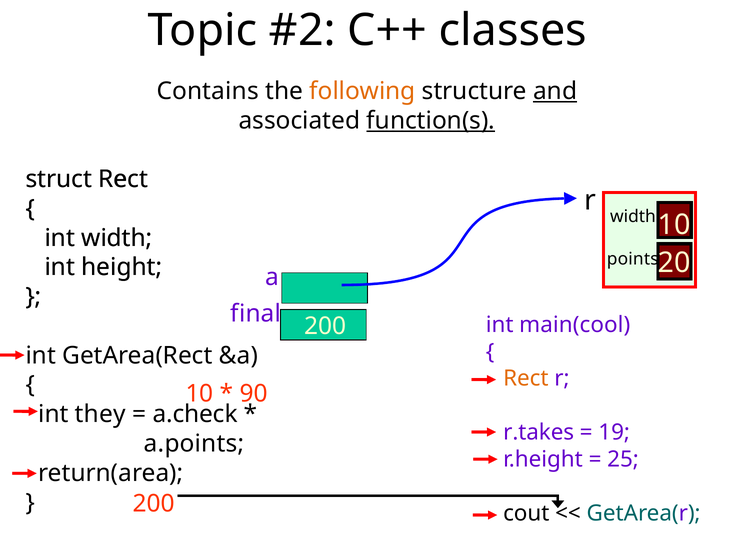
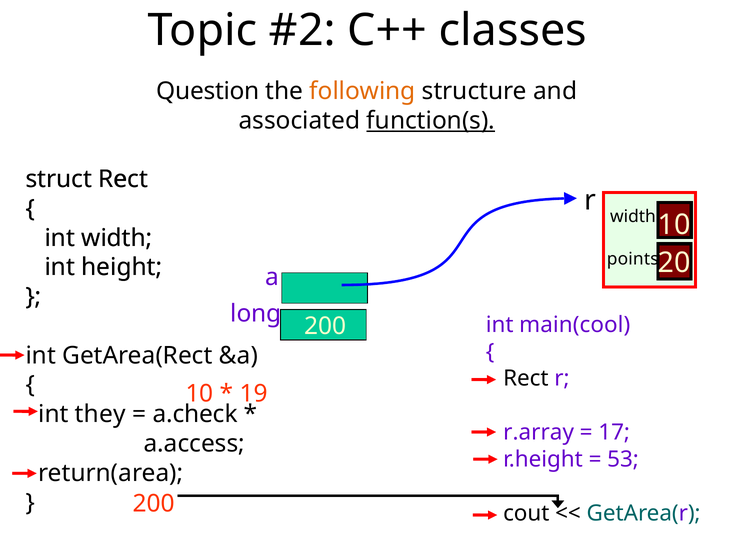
Contains: Contains -> Question (208, 91)
and underline: present -> none (555, 91)
final: final -> long (256, 314)
Rect colour: orange -> black (526, 379)
90: 90 -> 19 (254, 394)
r.takes: r.takes -> r.array (539, 433)
19: 19 -> 17 (614, 433)
a.points: a.points -> a.access (194, 444)
25: 25 -> 53 (623, 460)
